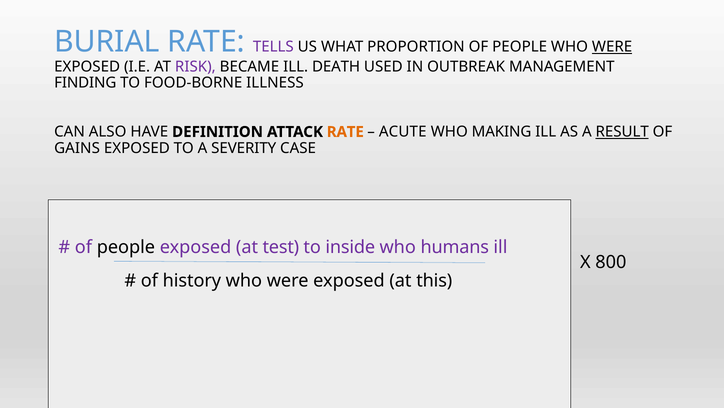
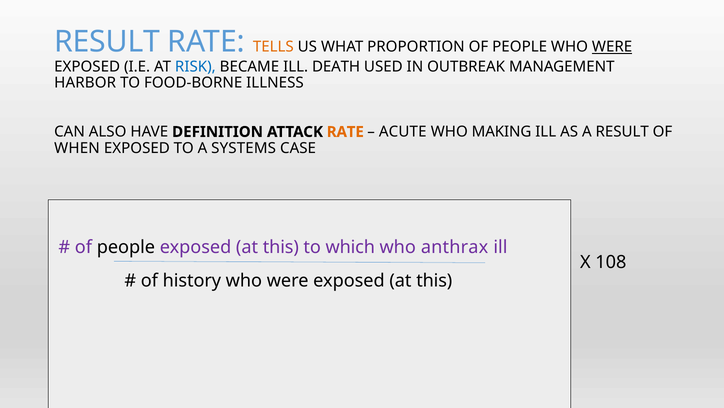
BURIAL: BURIAL -> RESULT (107, 42)
TELLS colour: purple -> orange (273, 47)
RISK colour: purple -> blue (195, 66)
FINDING: FINDING -> HARBOR (85, 83)
RESULT underline: present -> none (622, 132)
GAINS: GAINS -> WHEN (77, 148)
SEVERITY: SEVERITY -> SYSTEMS (244, 148)
test: test -> this (281, 247)
inside: inside -> which (350, 247)
humans: humans -> anthrax (455, 247)
800: 800 -> 108 (611, 262)
